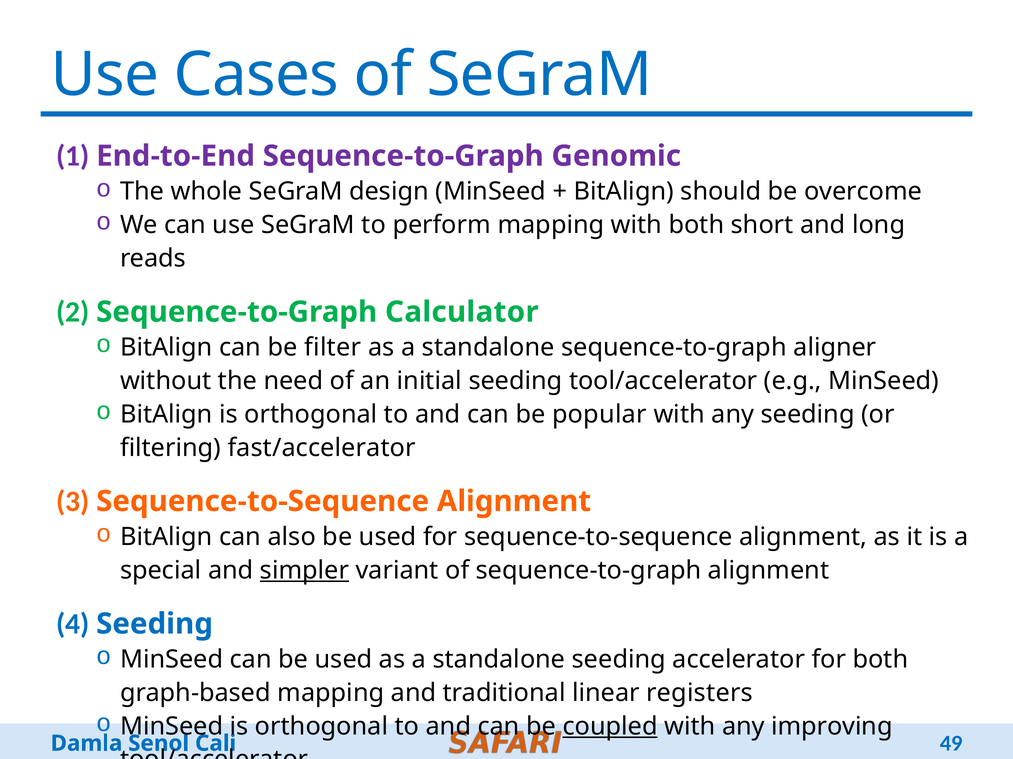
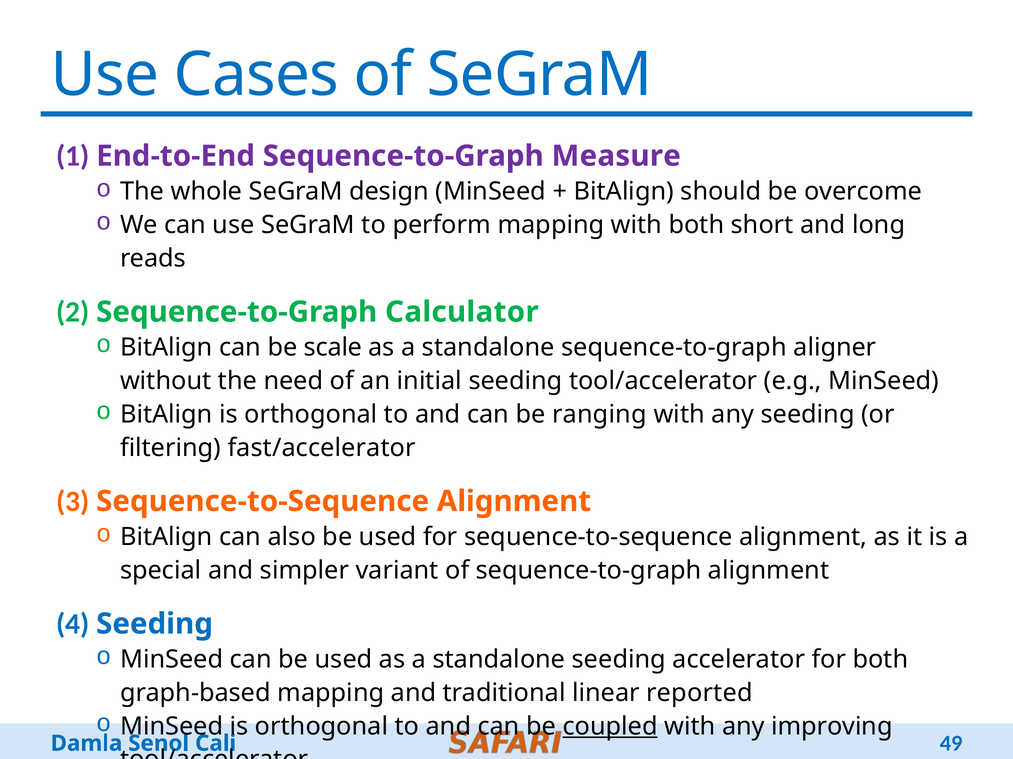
Genomic: Genomic -> Measure (616, 156)
filter: filter -> scale (333, 348)
popular: popular -> ranging (599, 415)
simpler underline: present -> none (304, 571)
registers: registers -> reported (700, 694)
